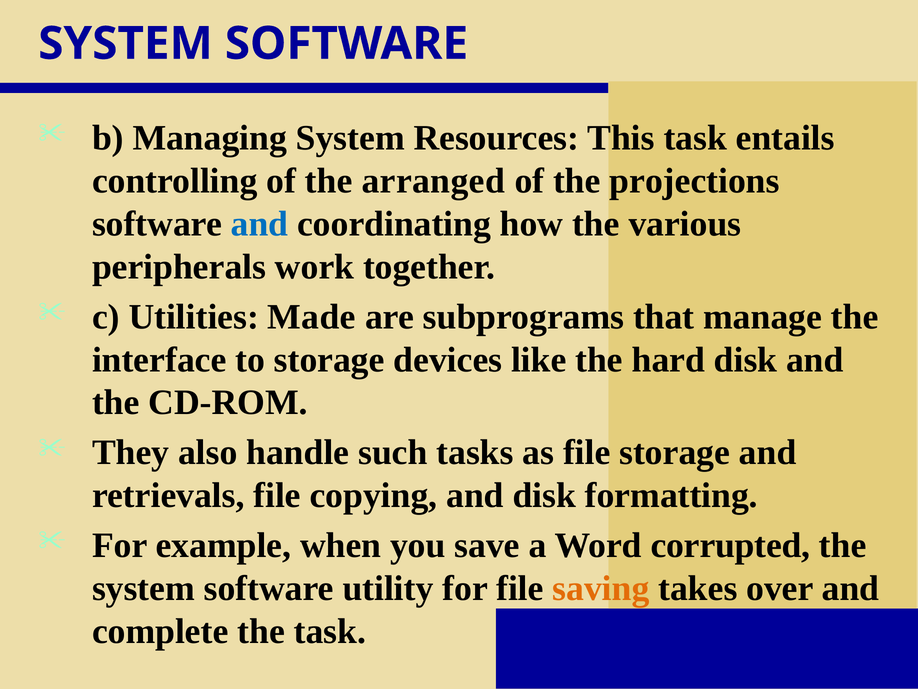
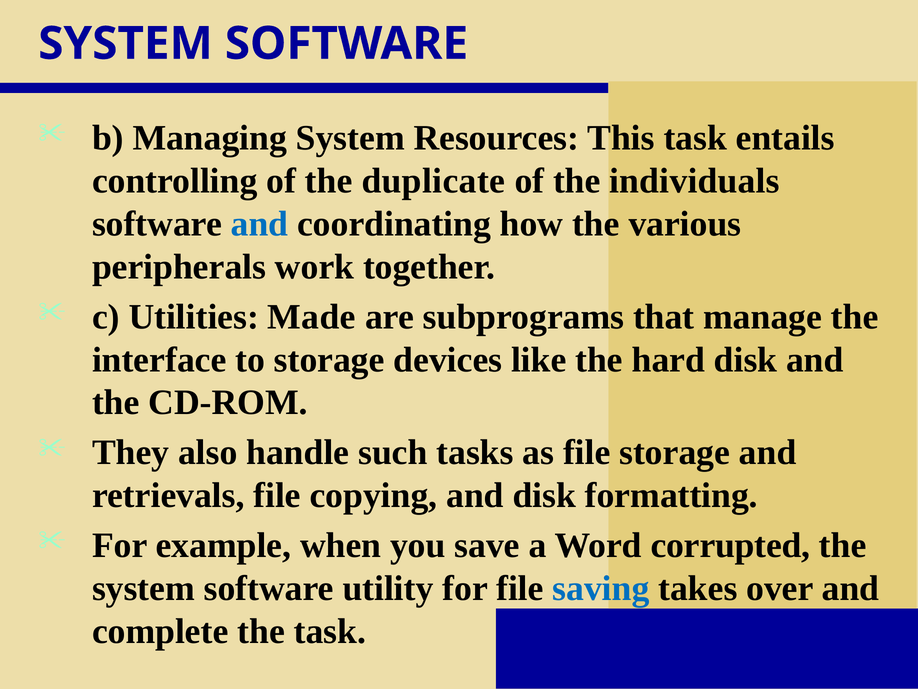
arranged: arranged -> duplicate (433, 181)
projections: projections -> individuals (694, 181)
saving colour: orange -> blue (601, 588)
